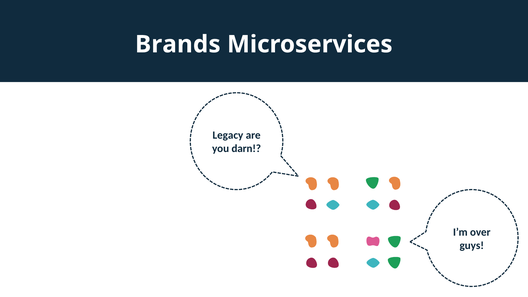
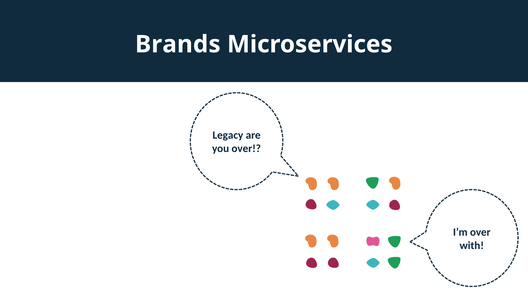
you darn: darn -> over (246, 149)
guys: guys -> with (472, 245)
